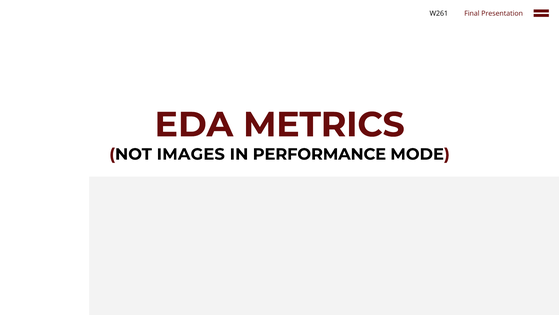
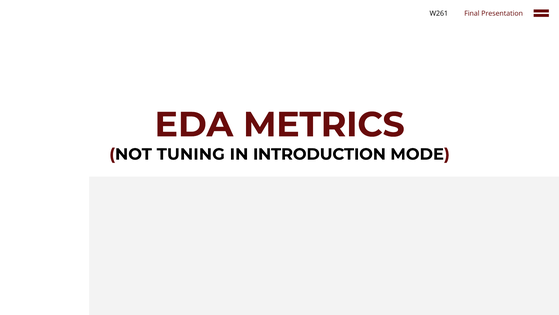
IMAGES: IMAGES -> TUNING (191, 154)
PERFORMANCE: PERFORMANCE -> INTRODUCTION (319, 154)
